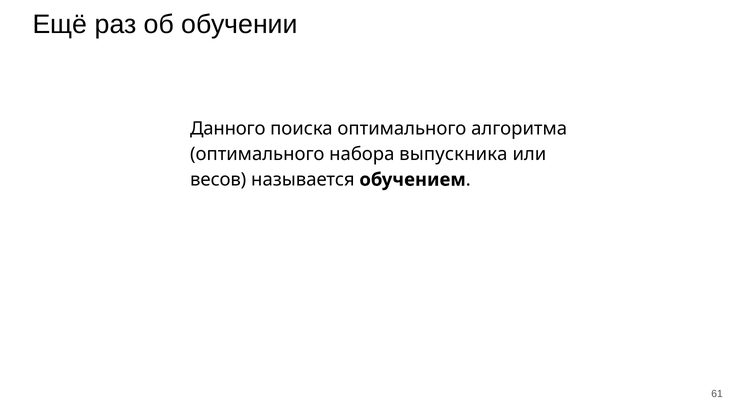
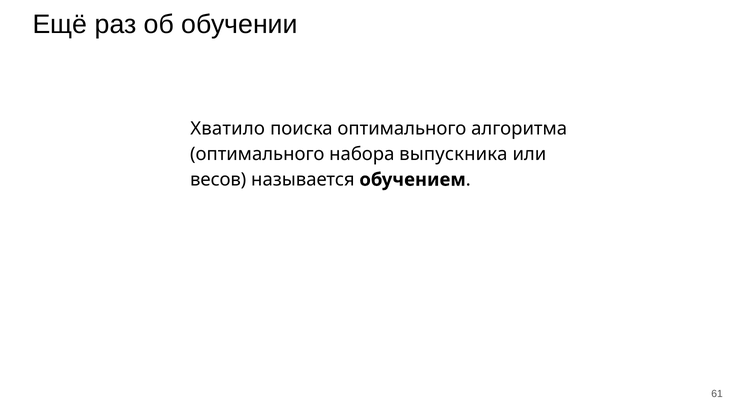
Данного: Данного -> Хватило (228, 129)
